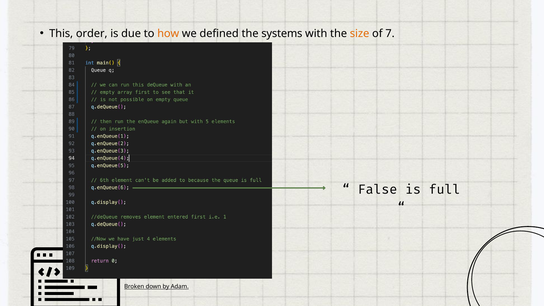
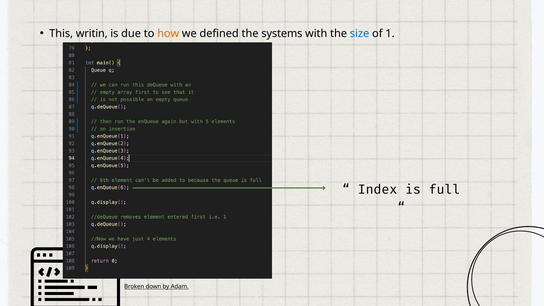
order: order -> writin (92, 33)
size colour: orange -> blue (360, 33)
7: 7 -> 1 (390, 33)
False: False -> Index (378, 189)
